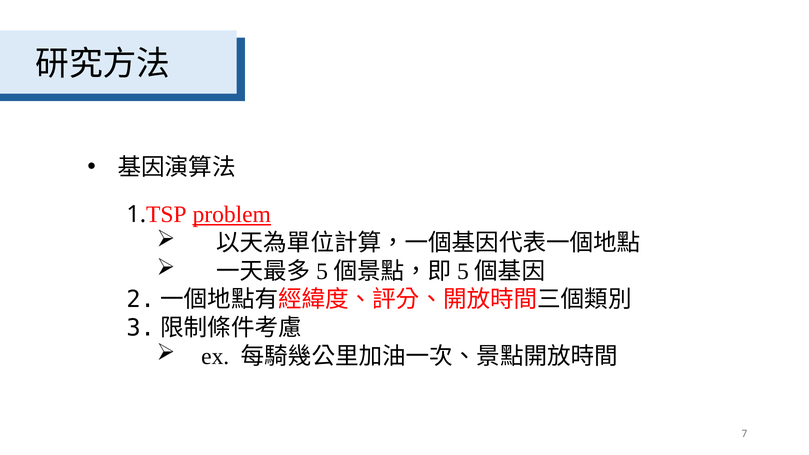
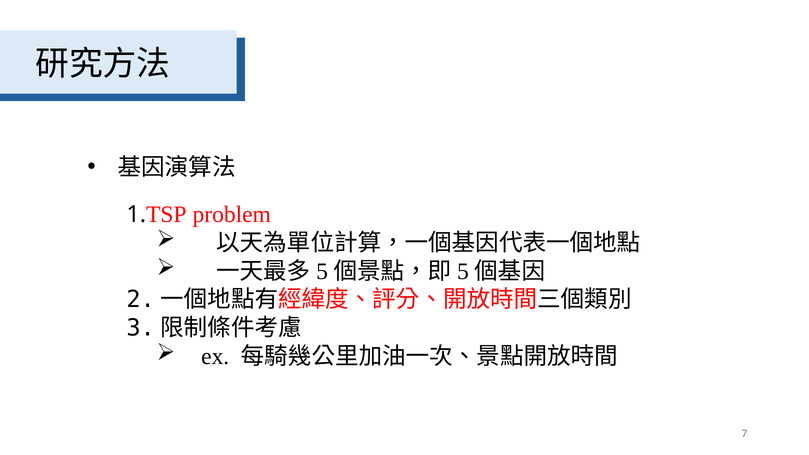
problem underline: present -> none (232, 215)
